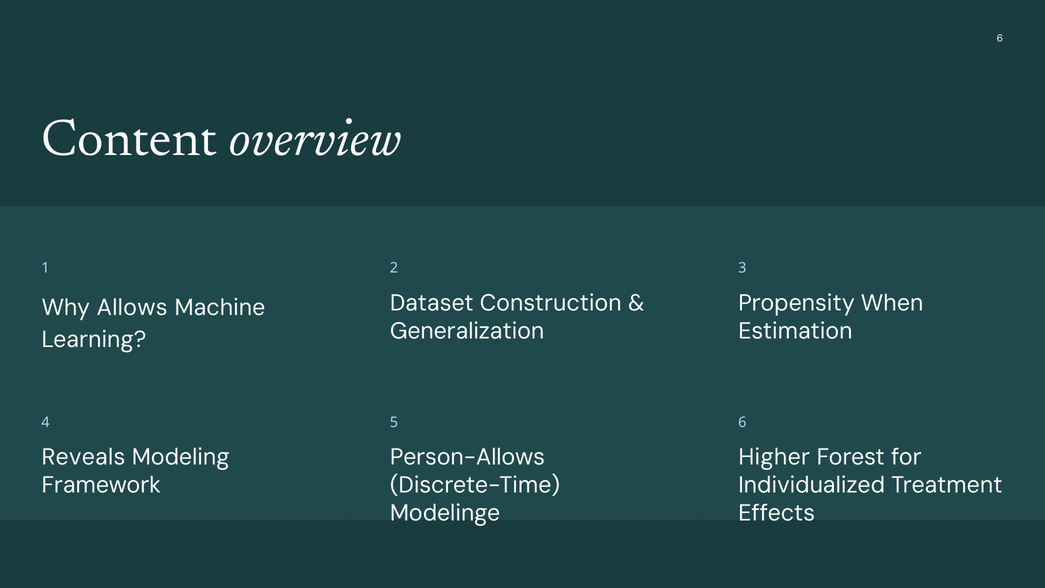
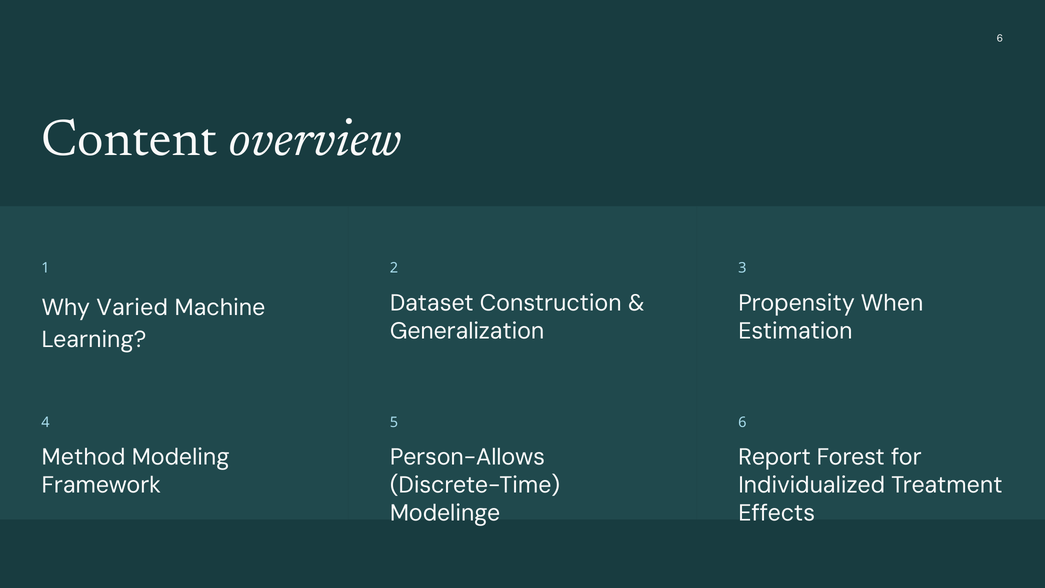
Allows: Allows -> Varied (132, 307)
Reveals: Reveals -> Method (83, 457)
Higher: Higher -> Report (775, 457)
